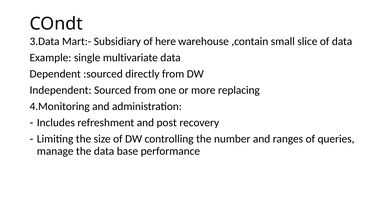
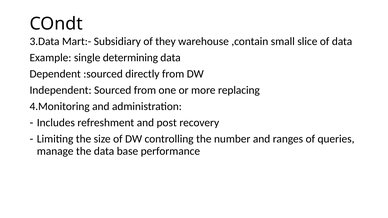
here: here -> they (166, 42)
multivariate: multivariate -> determining (130, 58)
